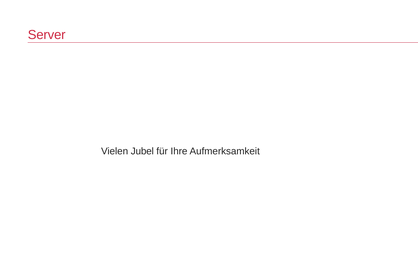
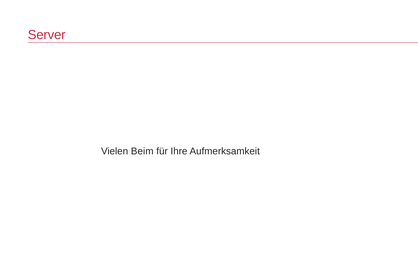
Jubel: Jubel -> Beim (142, 151)
